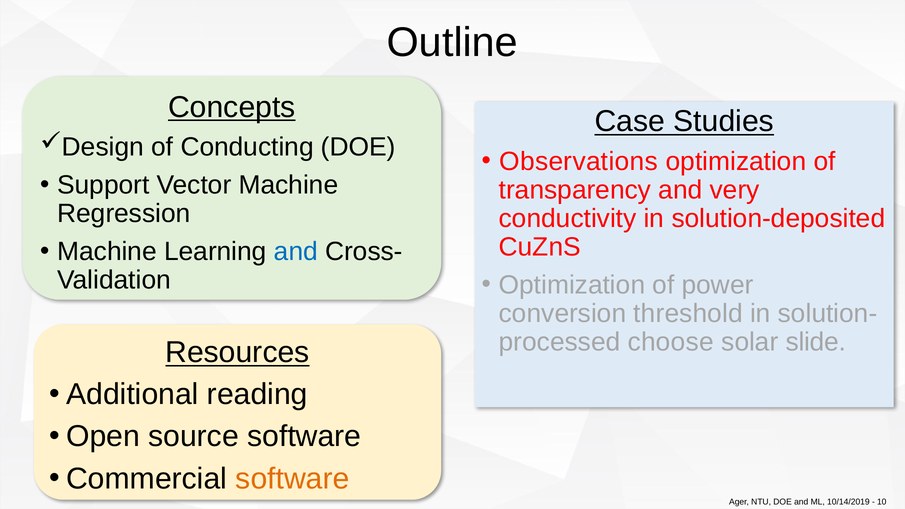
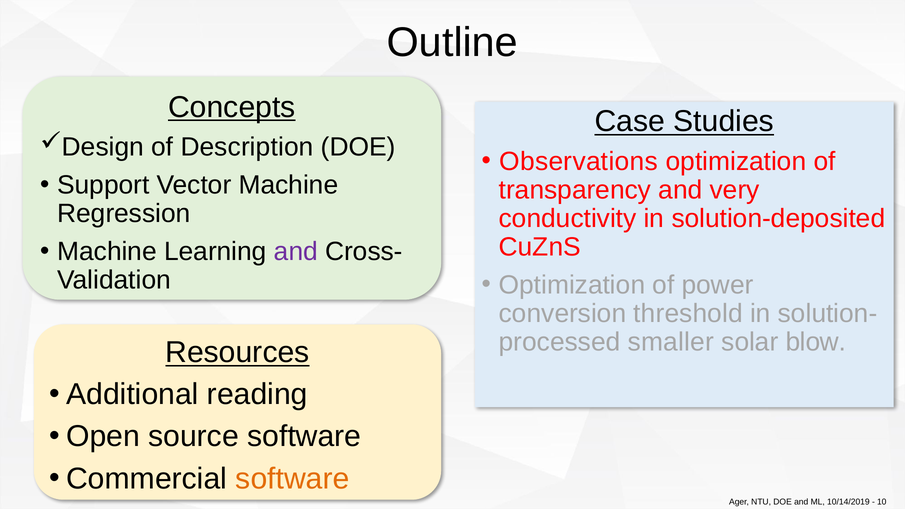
Conducting: Conducting -> Description (247, 147)
and colour: blue -> purple (296, 252)
choose: choose -> smaller (671, 342)
slide: slide -> blow (816, 342)
